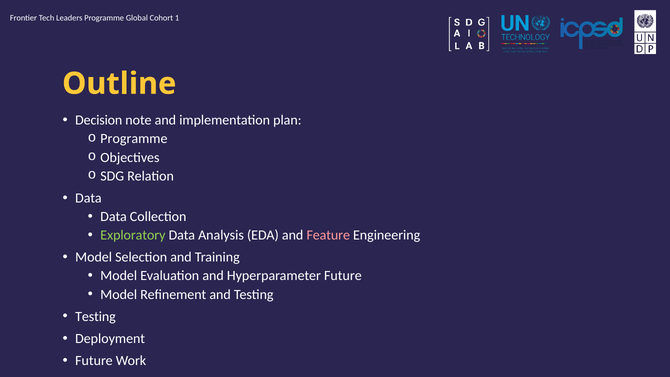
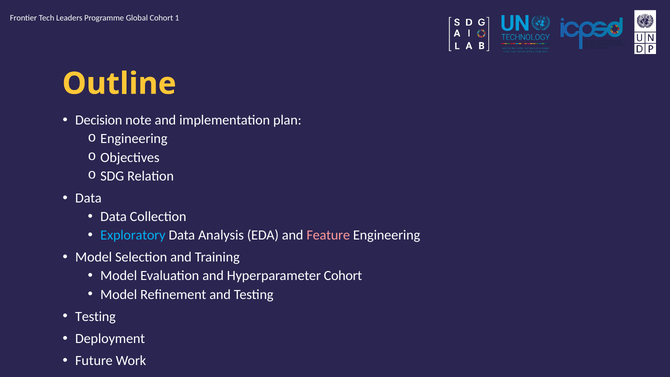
Programme: Programme -> Engineering (134, 139)
Exploratory colour: light green -> light blue (133, 235)
Hyperparameter Future: Future -> Cohort (343, 276)
